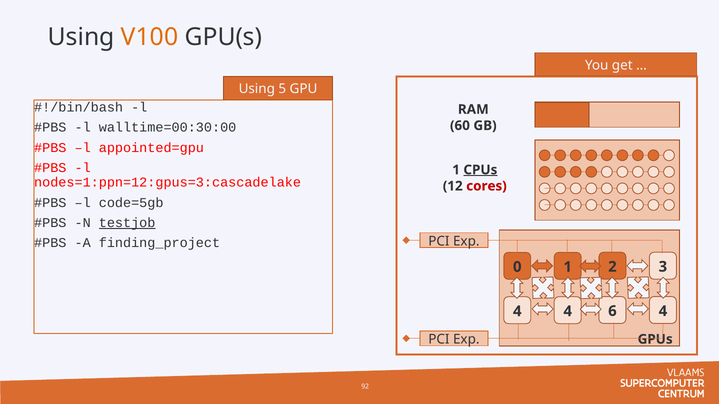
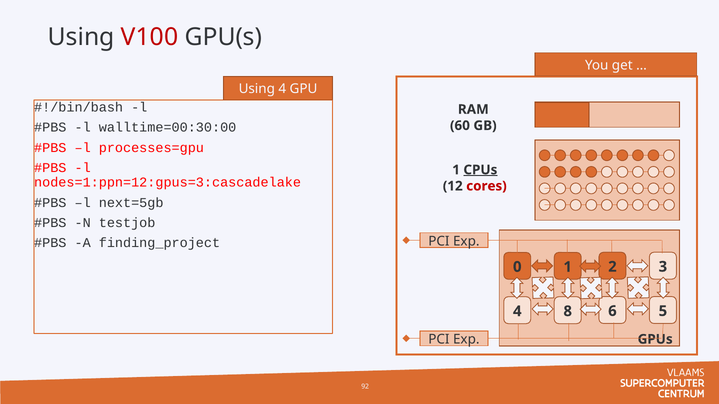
V100 colour: orange -> red (150, 37)
Using 5: 5 -> 4 (282, 89)
appointed=gpu: appointed=gpu -> processes=gpu (151, 148)
code=5gb: code=5gb -> next=5gb (131, 203)
testjob underline: present -> none (127, 223)
6 4: 4 -> 5 (663, 311)
4 4: 4 -> 8 (568, 312)
